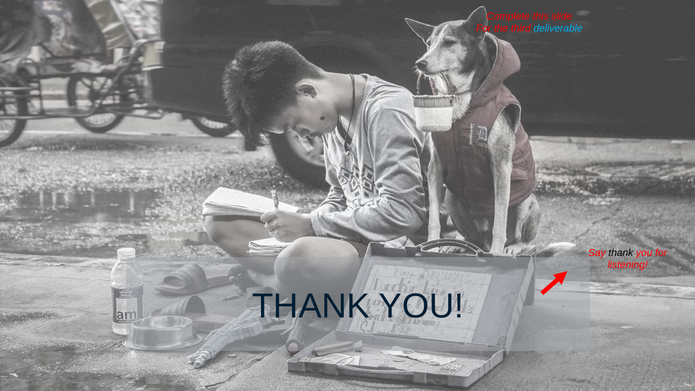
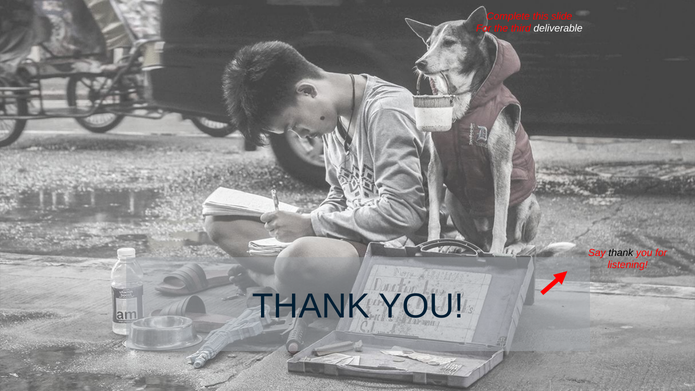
deliverable colour: light blue -> white (558, 29)
